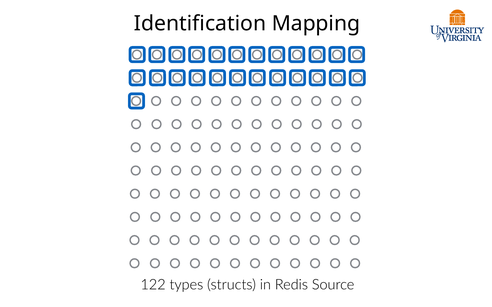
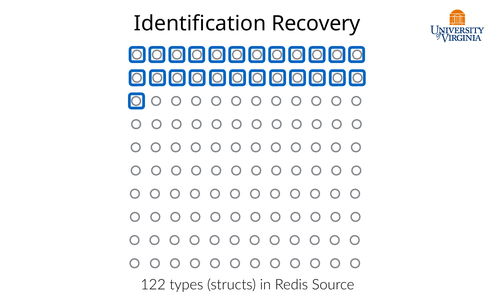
Mapping: Mapping -> Recovery (316, 24)
